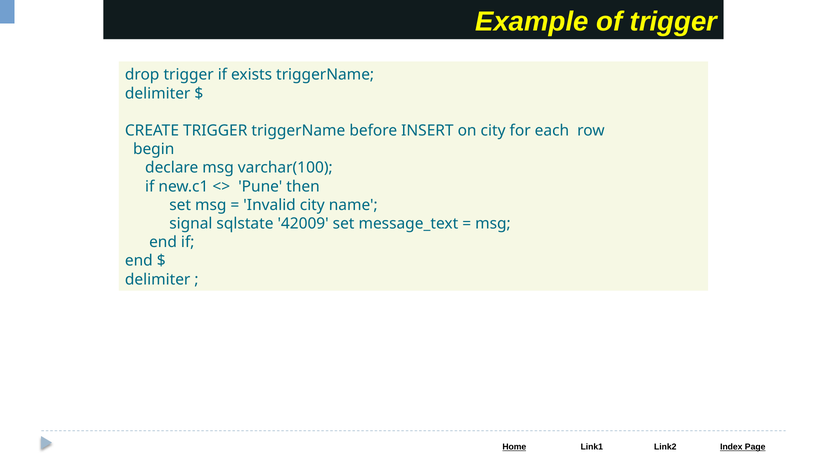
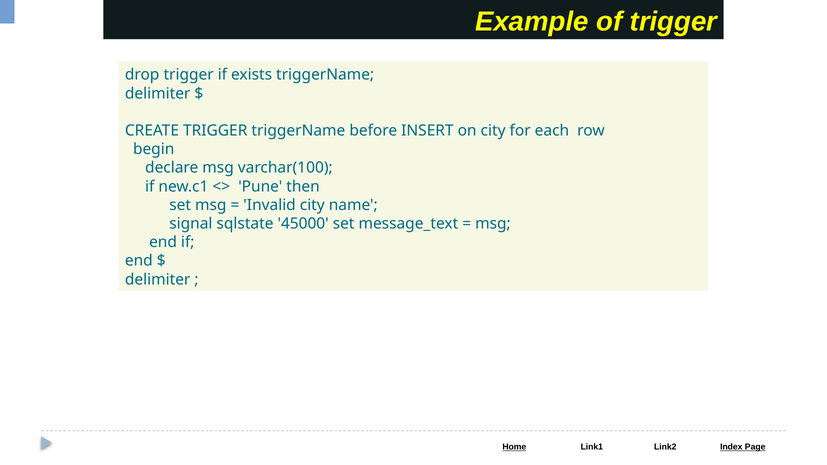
42009: 42009 -> 45000 (303, 224)
